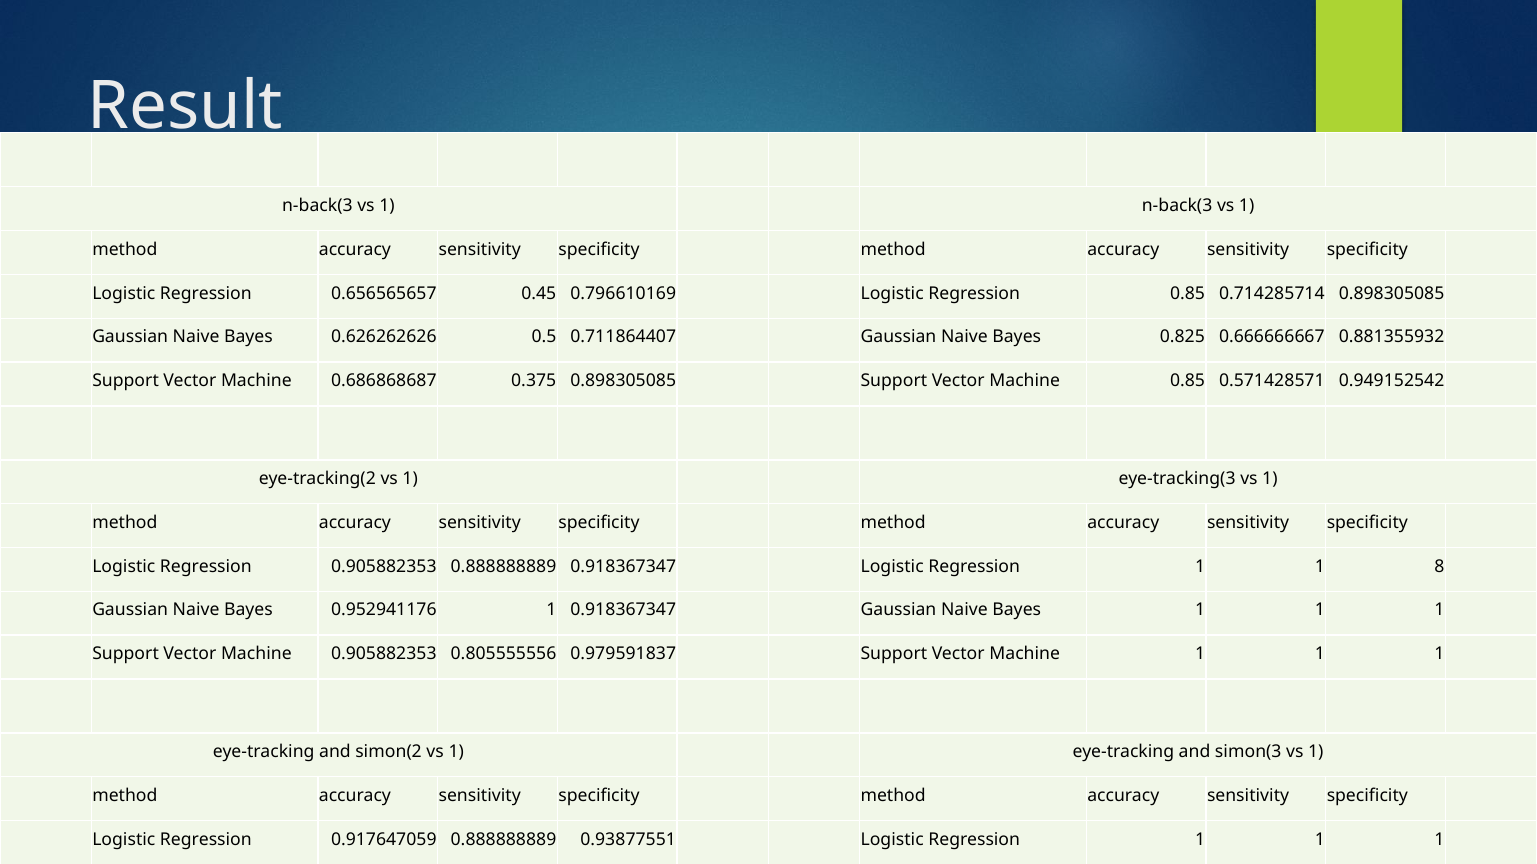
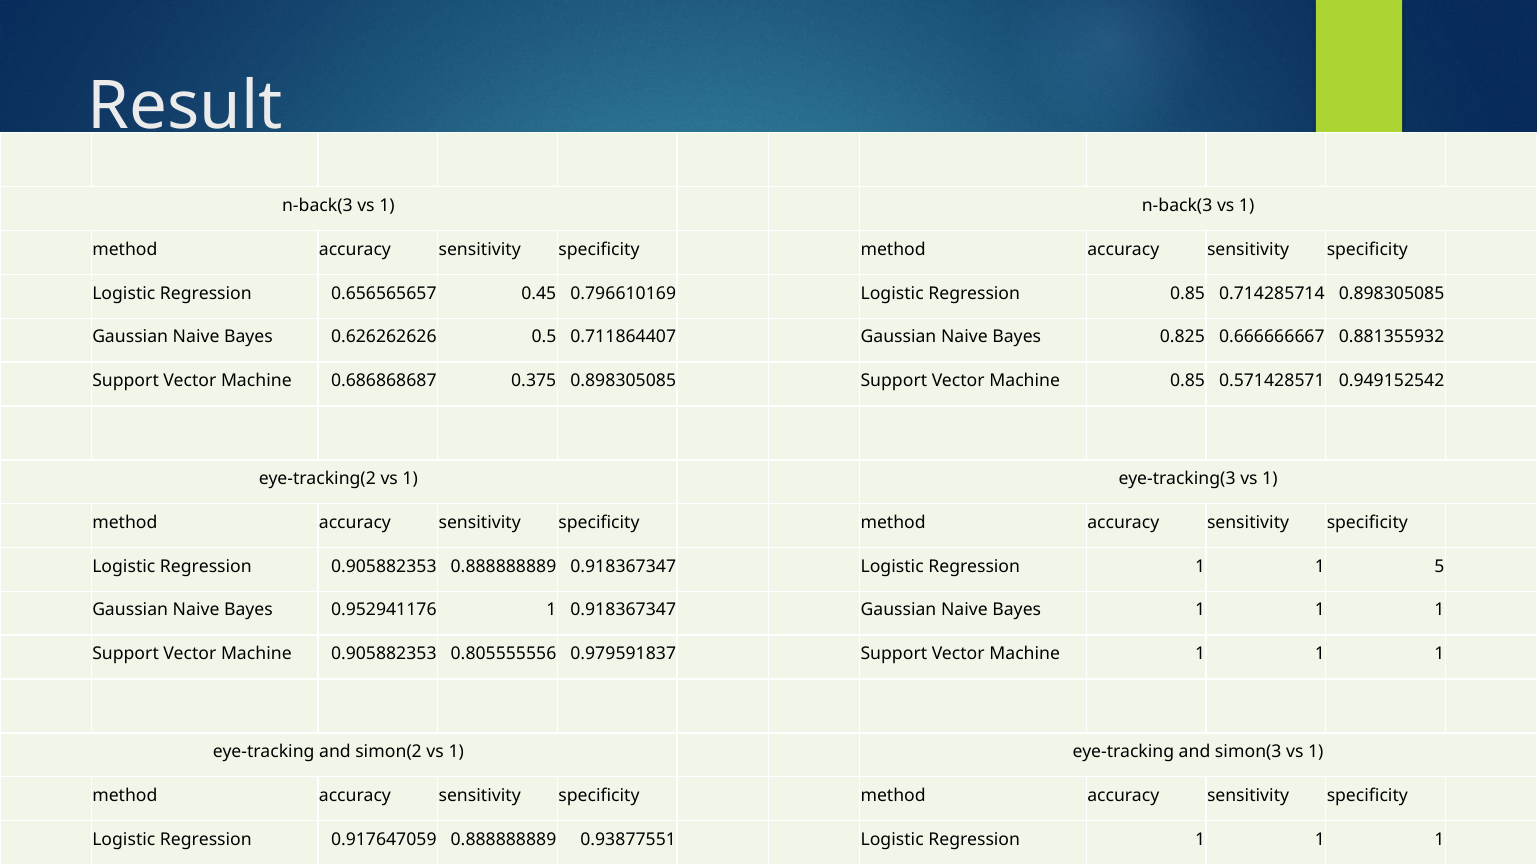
8: 8 -> 5 (1440, 567)
